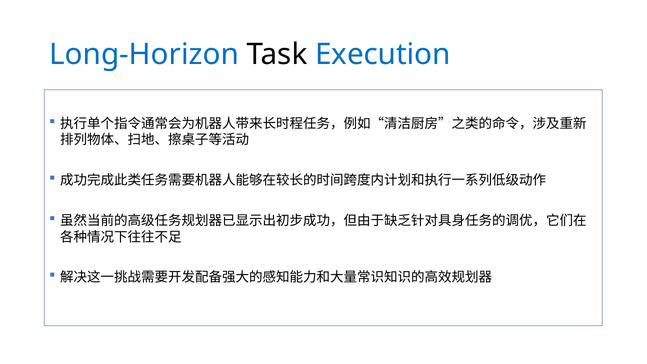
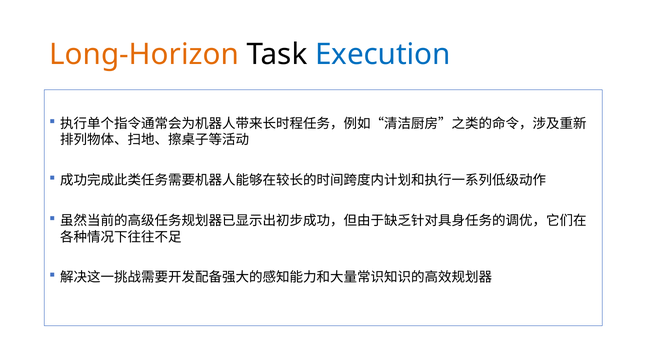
Long-Horizon colour: blue -> orange (144, 54)
